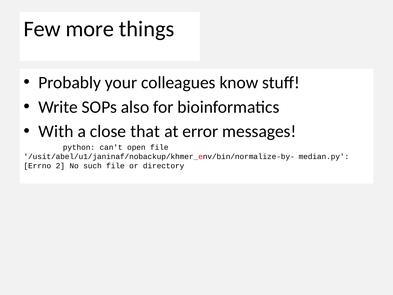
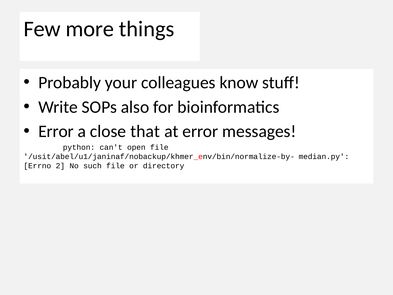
With: With -> Error (56, 131)
